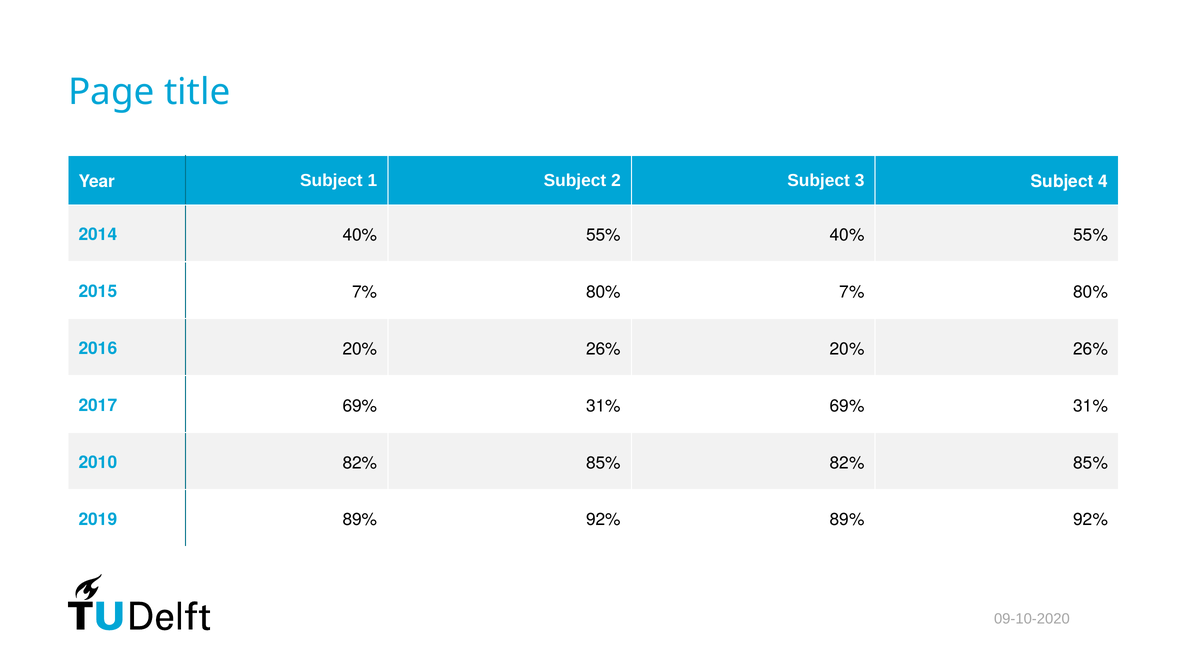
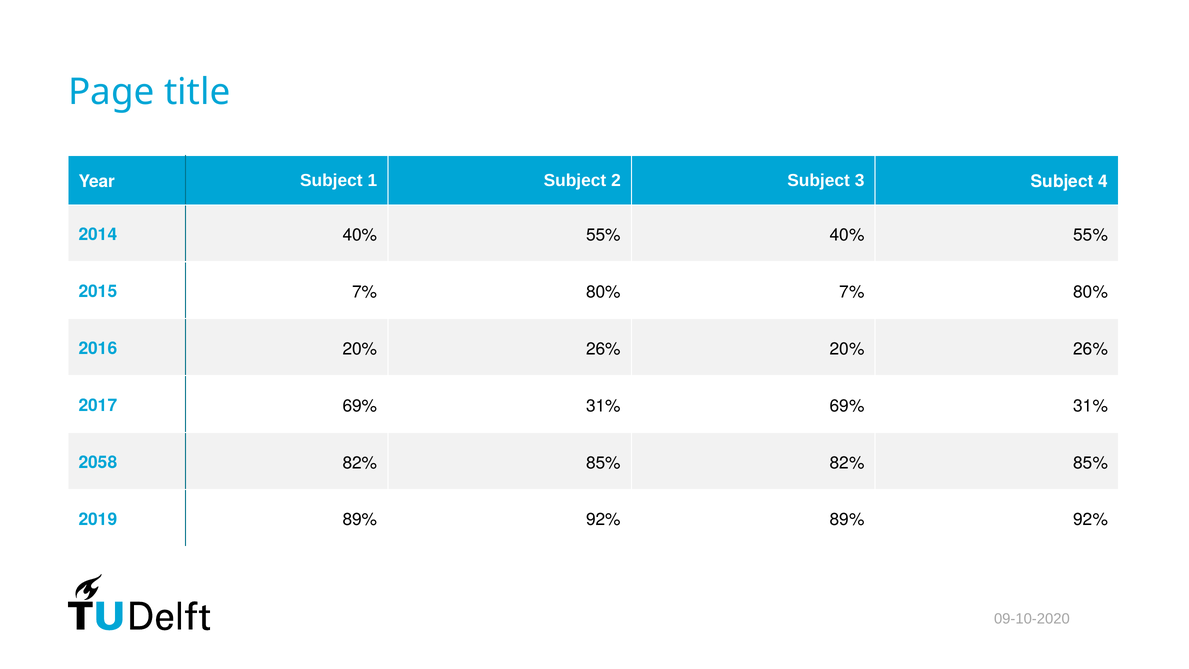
2010: 2010 -> 2058 (98, 462)
